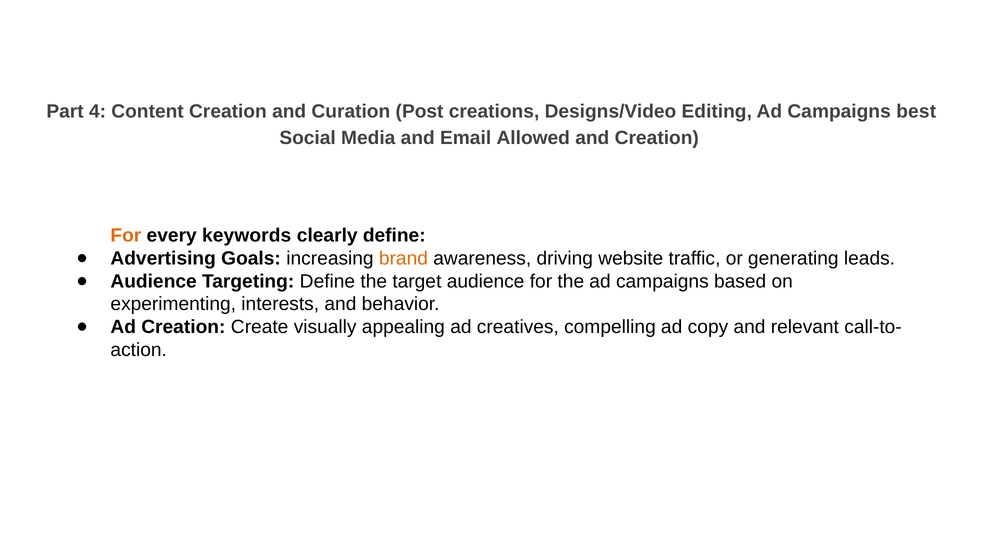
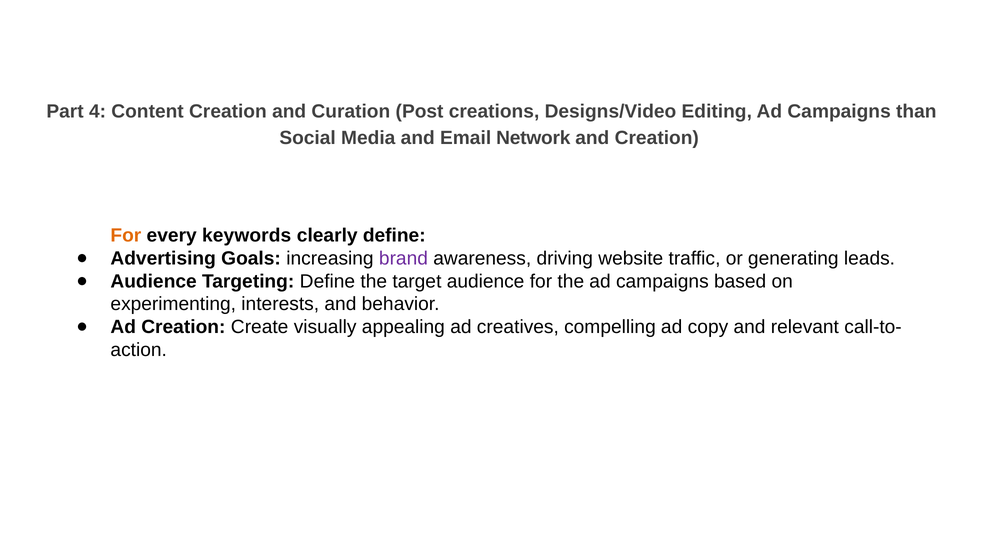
best: best -> than (916, 112)
Allowed: Allowed -> Network (533, 138)
brand colour: orange -> purple (403, 259)
